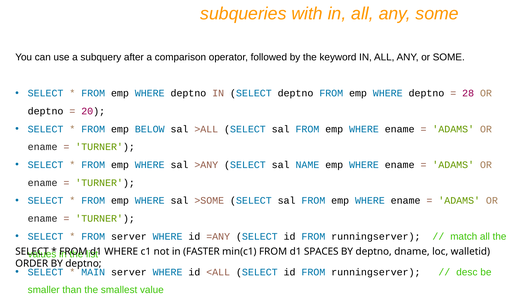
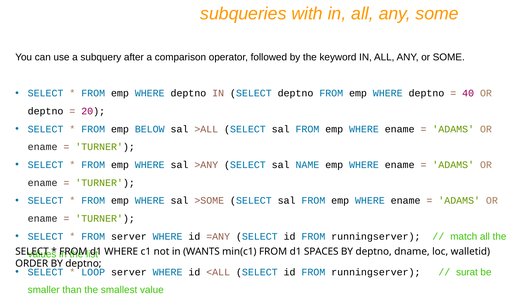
28: 28 -> 40 (468, 93)
FASTER: FASTER -> WANTS (201, 251)
MAIN: MAIN -> LOOP (93, 272)
desc: desc -> surat (467, 272)
